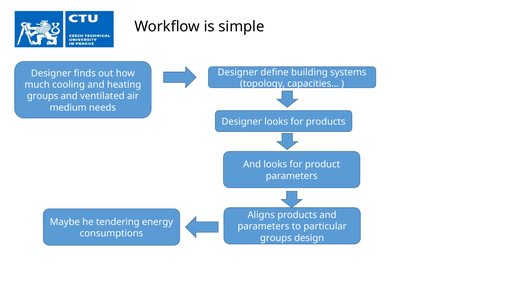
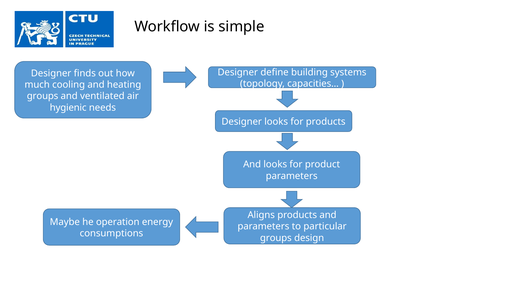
medium: medium -> hygienic (68, 107)
tendering: tendering -> operation (118, 222)
